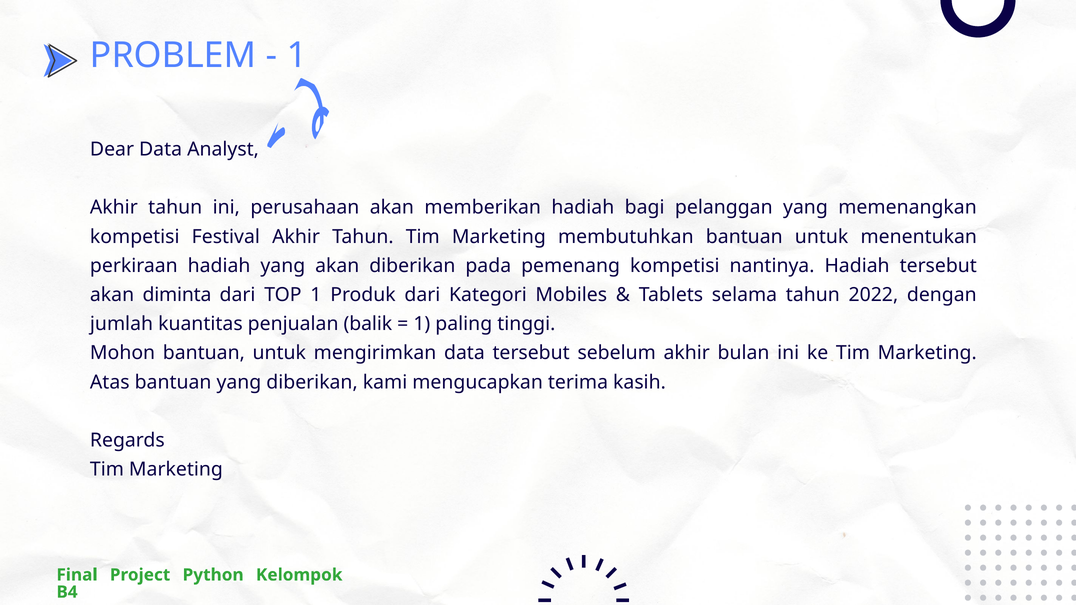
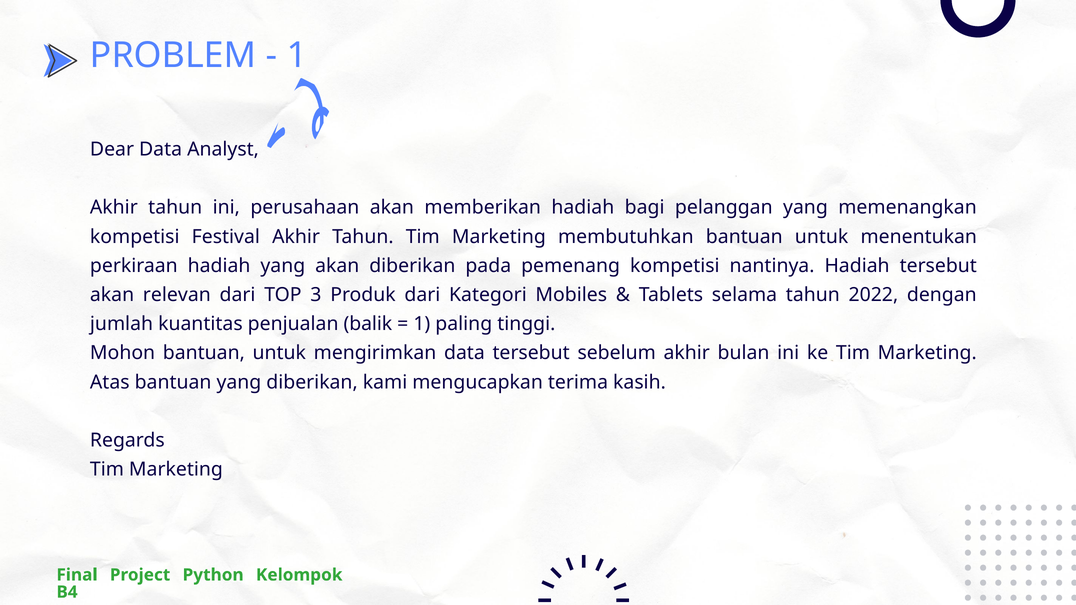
diminta: diminta -> relevan (177, 295)
TOP 1: 1 -> 3 (316, 295)
